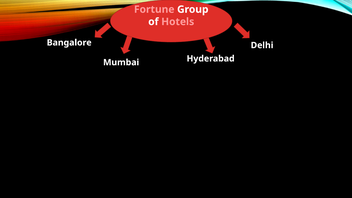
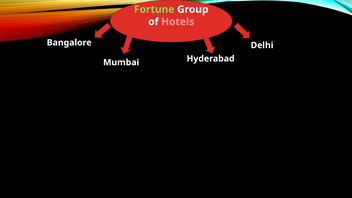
Fortune colour: pink -> light green (154, 9)
